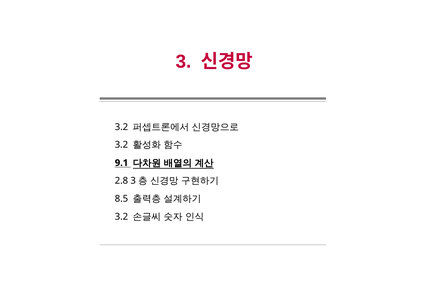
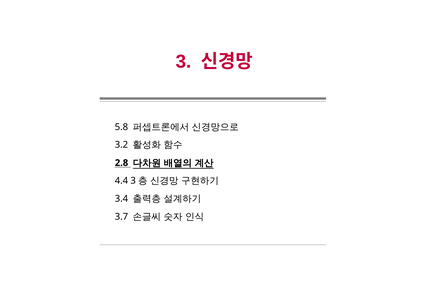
3.2: 3.2 -> 5.8 (121, 127)
9.1: 9.1 -> 2.8 (122, 163)
2.8: 2.8 -> 4.4 (121, 181)
8.5: 8.5 -> 3.4 (121, 199)
3.2: 3.2 -> 3.7 (121, 217)
